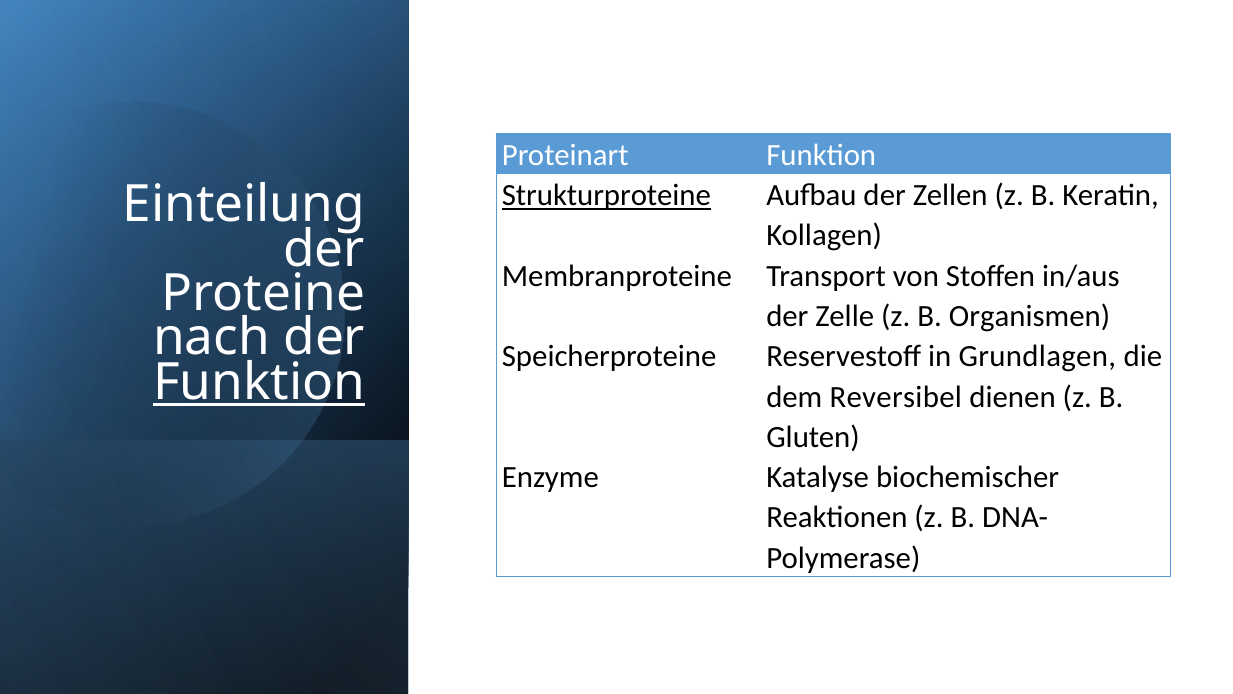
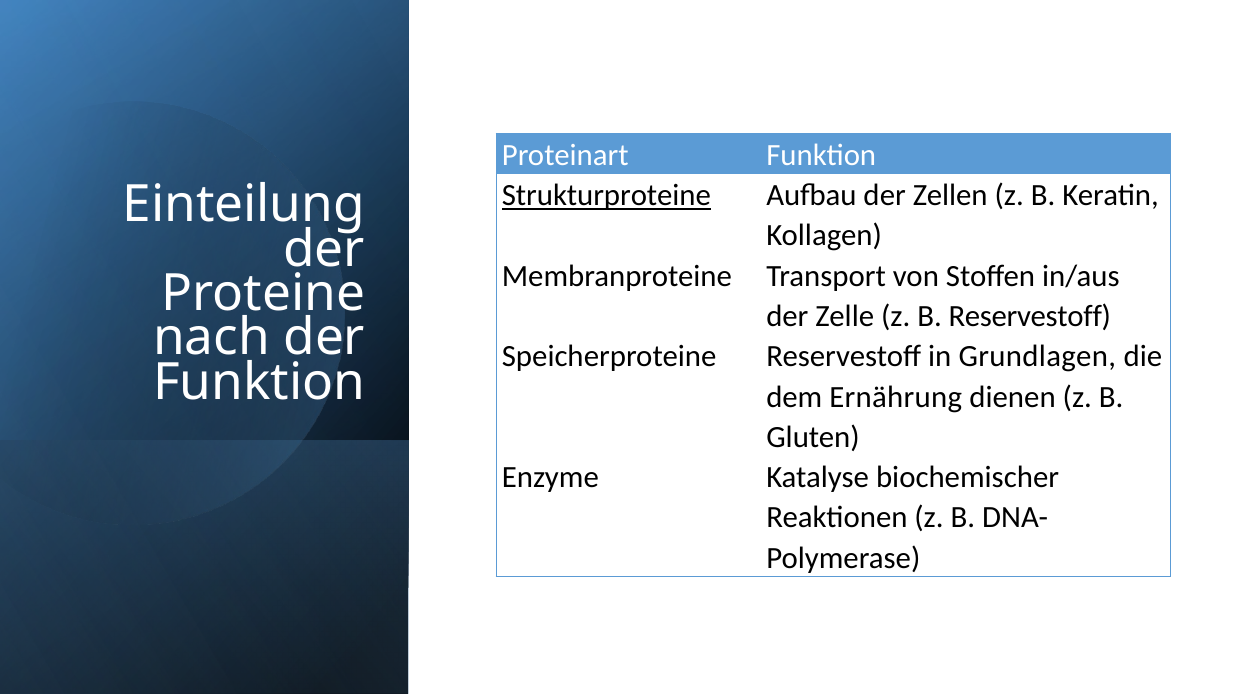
B Organismen: Organismen -> Reservestoff (1030, 316)
Funktion underline: present -> none (259, 382)
Reversibel: Reversibel -> Ernährung (896, 397)
